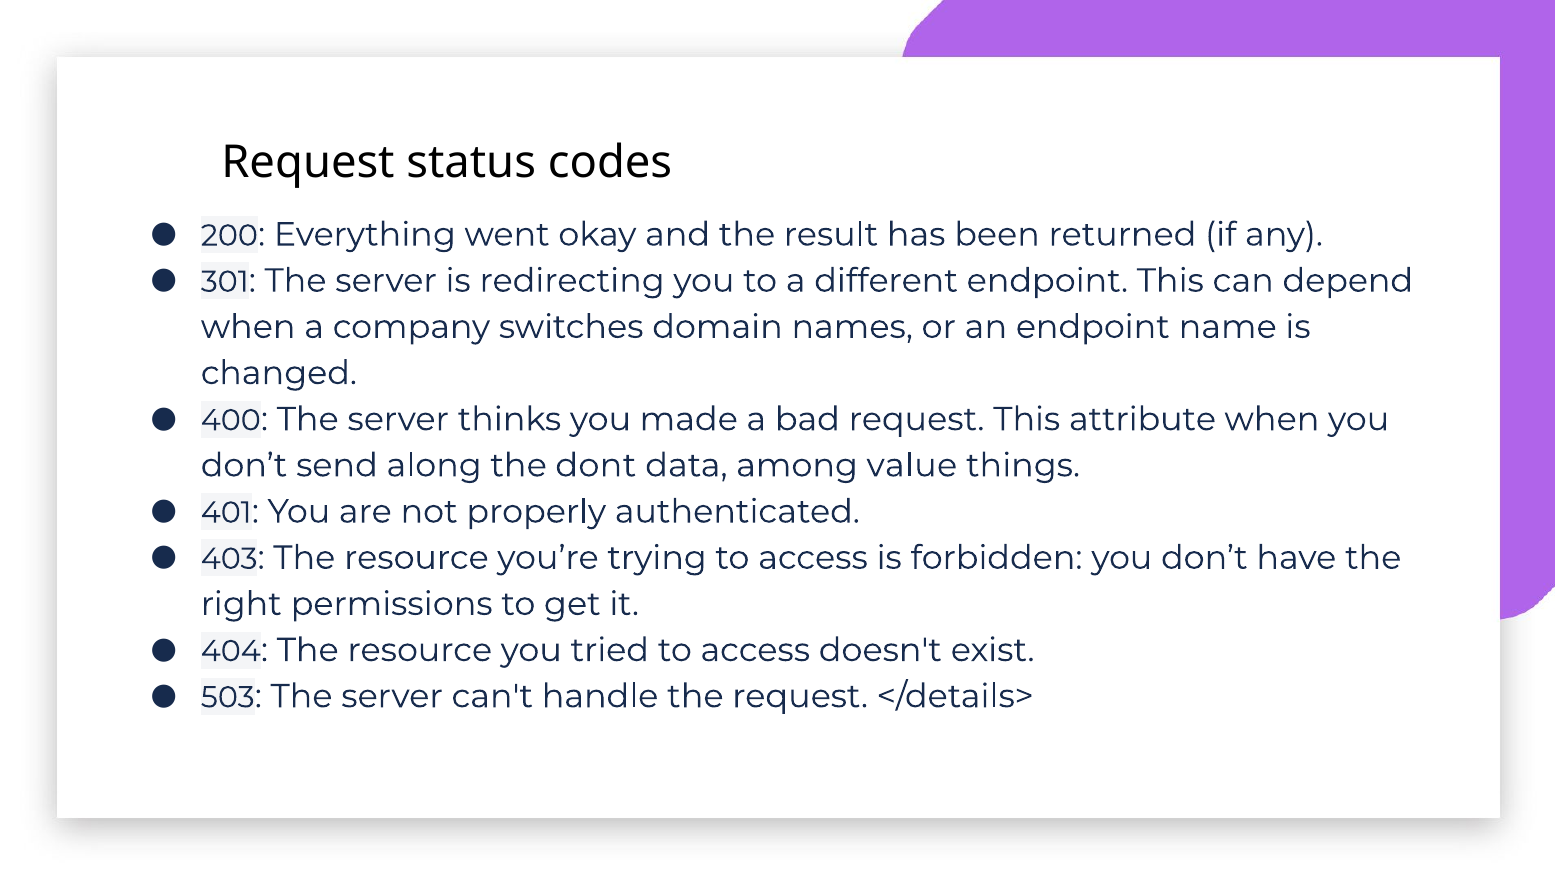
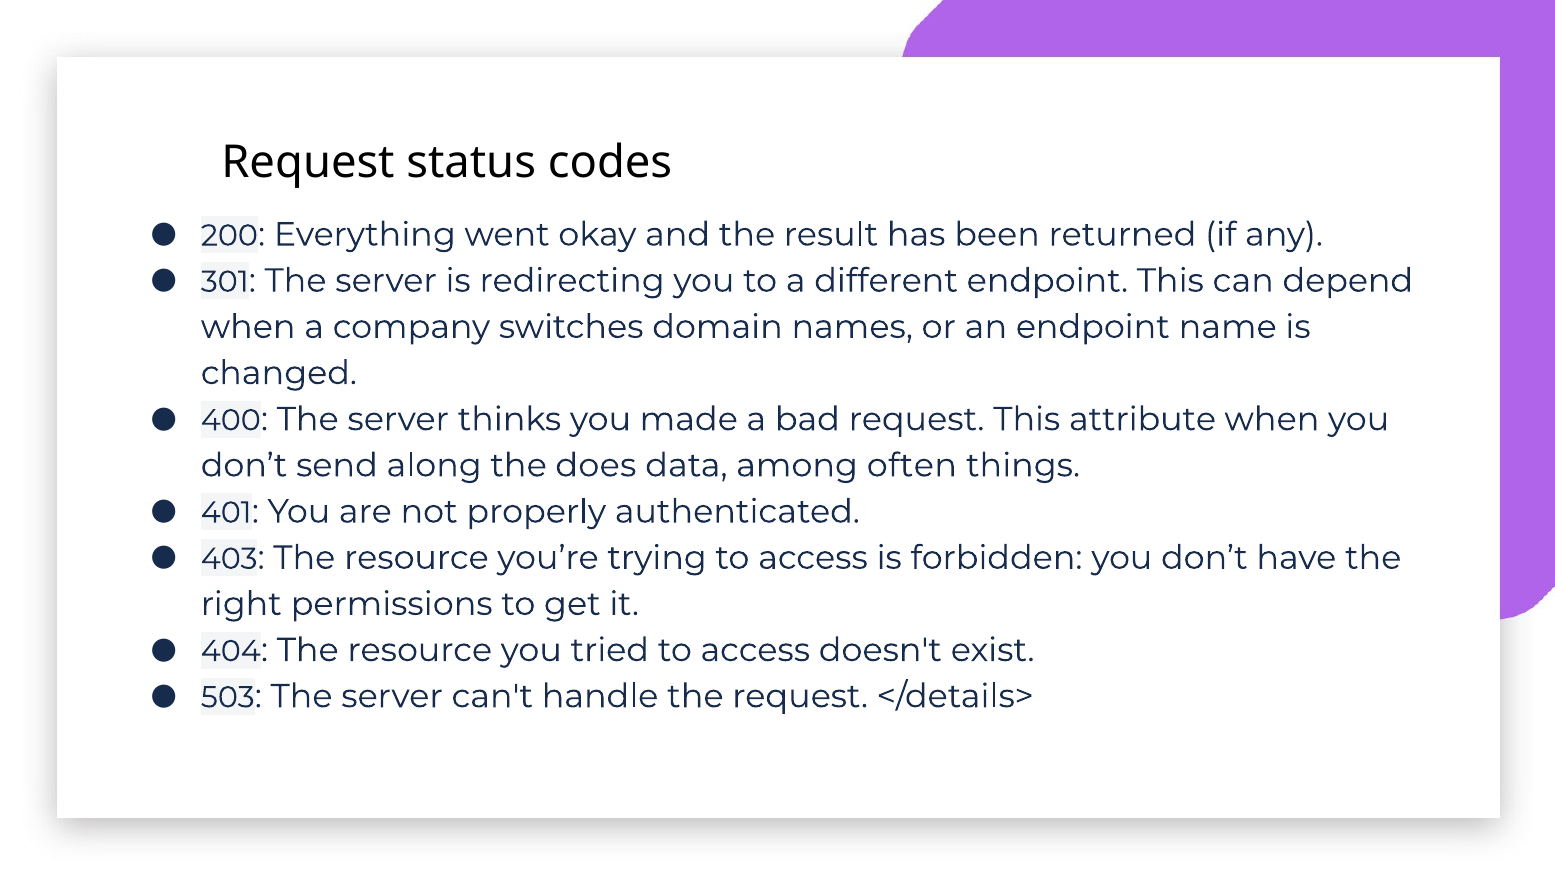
dont: dont -> does (596, 465)
value: value -> often (912, 465)
